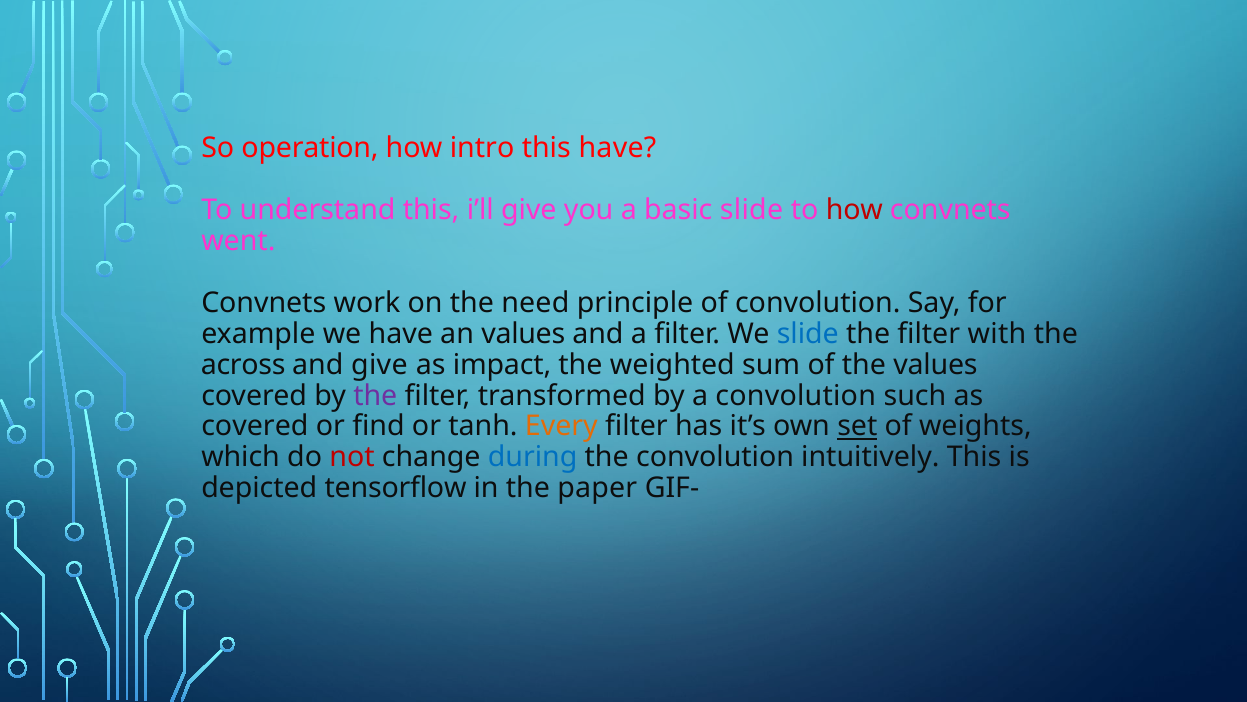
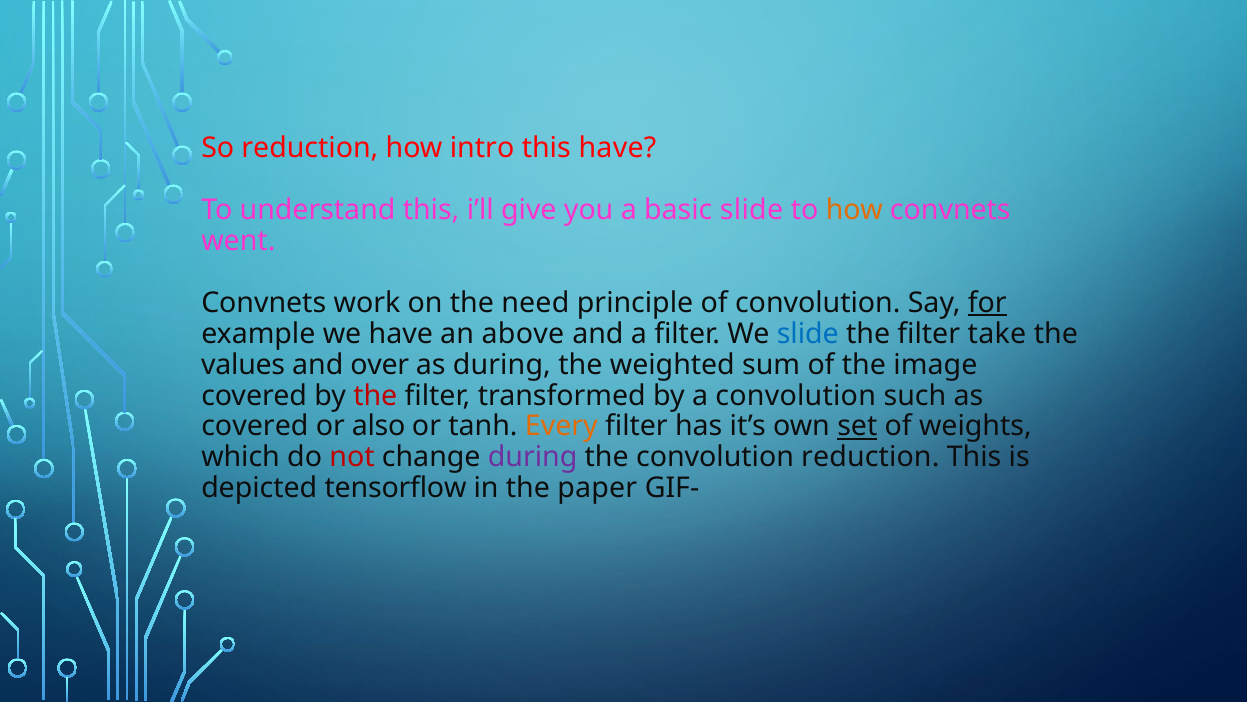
So operation: operation -> reduction (310, 148)
how colour: red -> orange (854, 210)
for underline: none -> present (987, 303)
an values: values -> above (523, 334)
with: with -> take (997, 334)
across: across -> values (243, 364)
and give: give -> over (380, 364)
as impact: impact -> during (502, 364)
the values: values -> image (935, 364)
the colour: purple -> red (375, 395)
find: find -> also (379, 426)
during colour: blue -> purple (533, 457)
convolution intuitively: intuitively -> reduction (870, 457)
